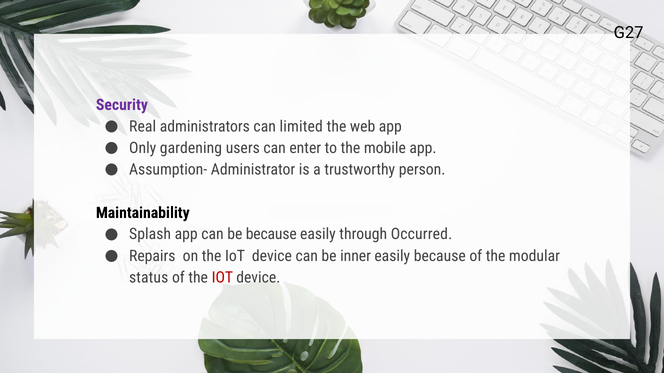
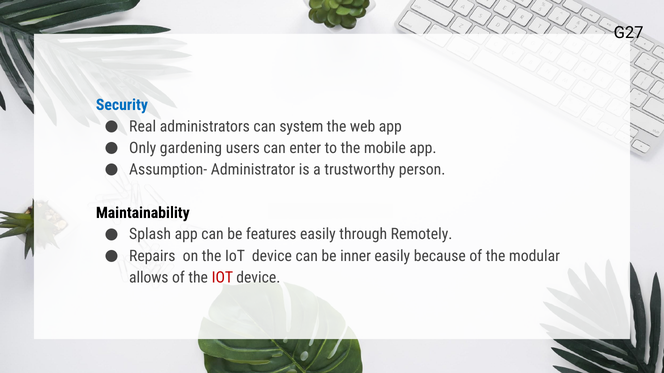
Security colour: purple -> blue (122, 105)
limited: limited -> system (301, 127)
be because: because -> features (271, 235)
Occurred: Occurred -> Remotely (422, 235)
status: status -> allows (149, 278)
